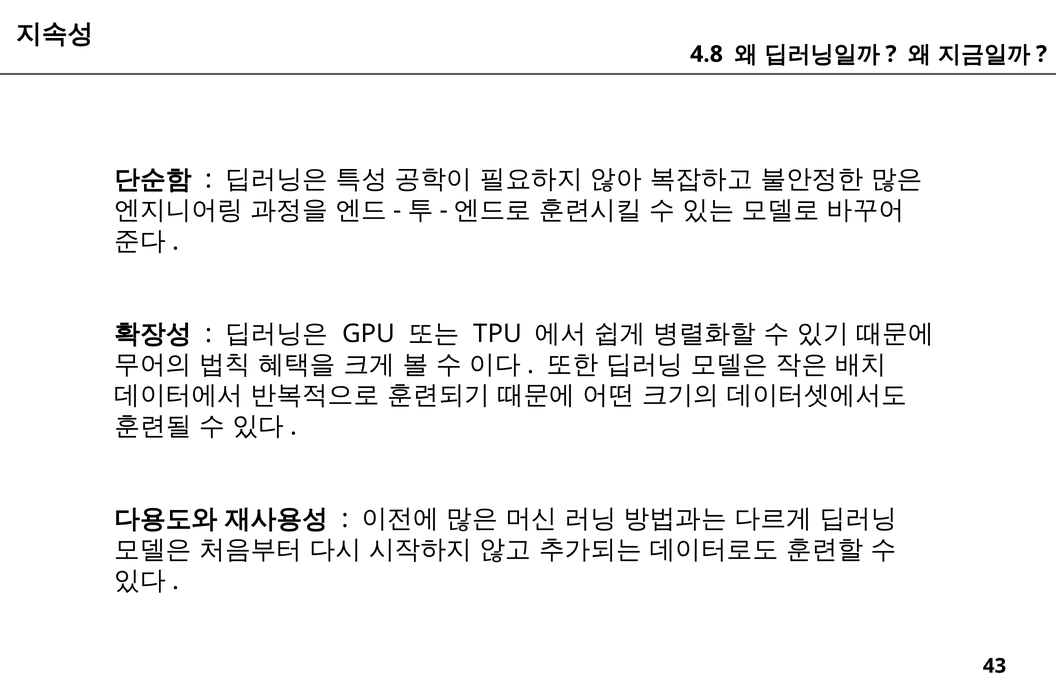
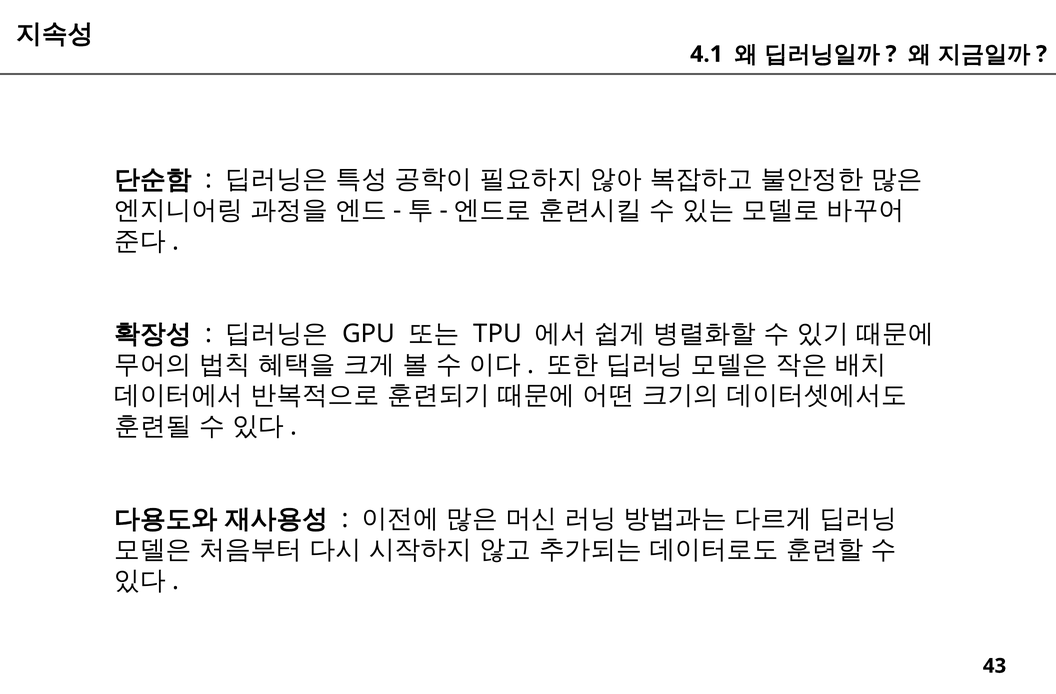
4.8: 4.8 -> 4.1 (707, 54)
